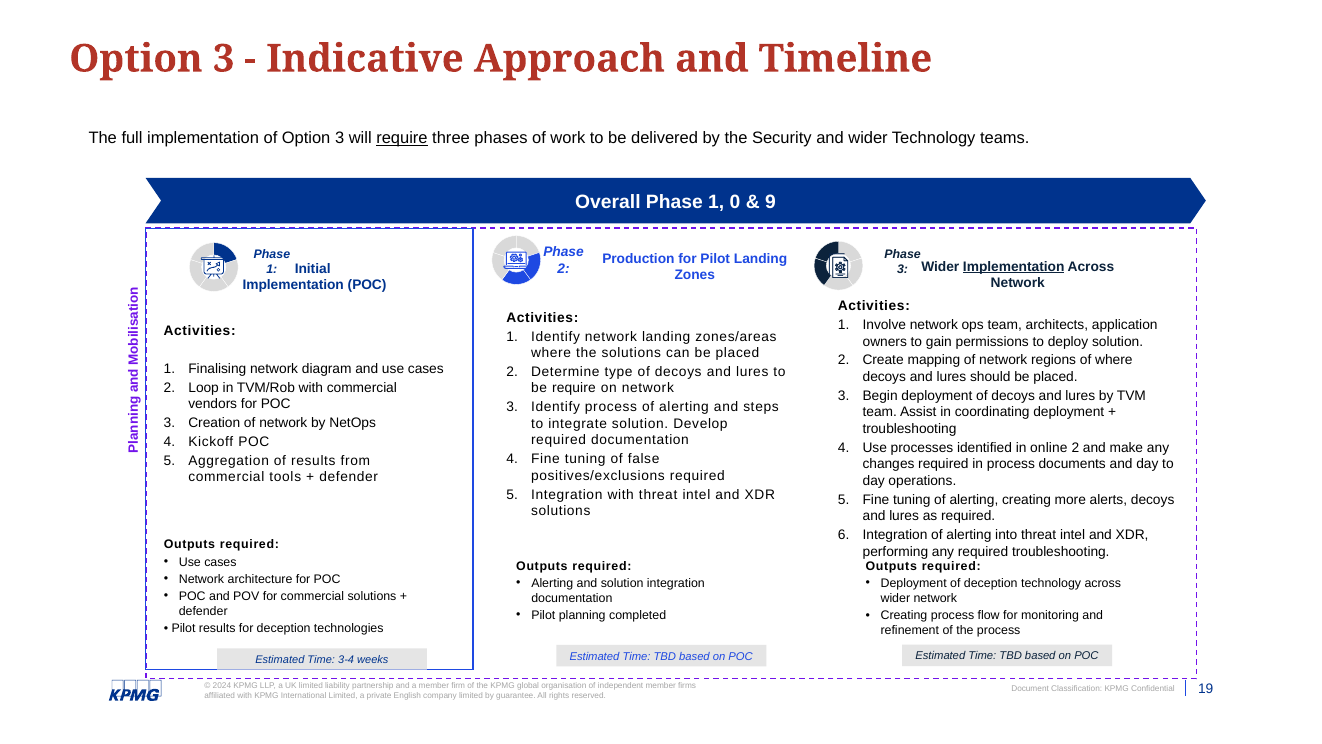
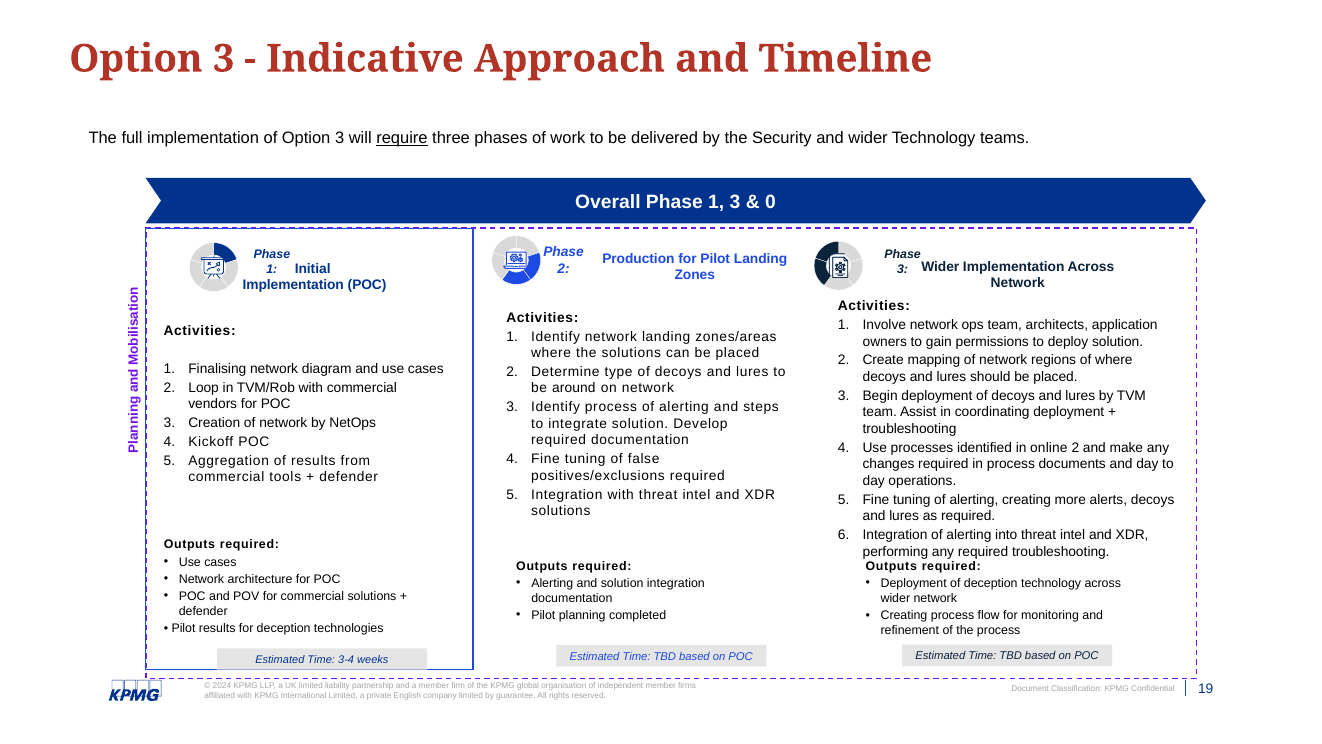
1 0: 0 -> 3 (735, 202)
9: 9 -> 0 (770, 202)
Implementation underline: present -> none (1014, 266)
be require: require -> around (574, 388)
